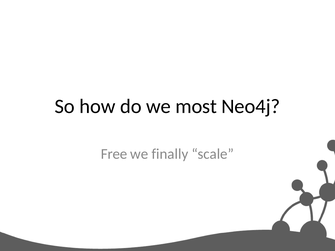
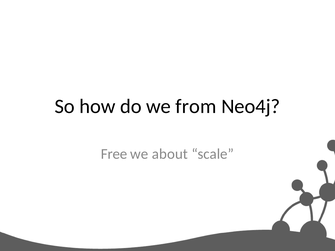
most: most -> from (196, 106)
finally: finally -> about (170, 154)
